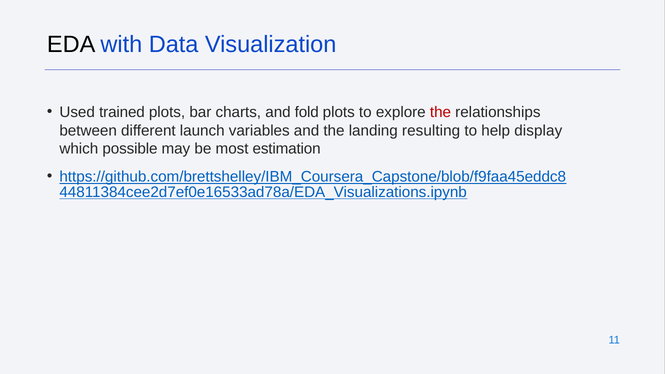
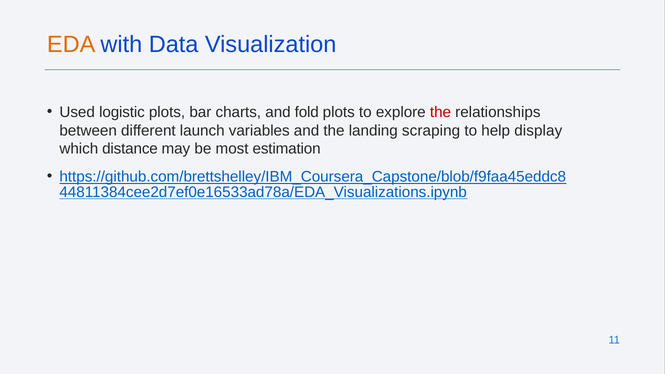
EDA colour: black -> orange (71, 44)
trained: trained -> logistic (122, 112)
resulting: resulting -> scraping (431, 131)
possible: possible -> distance (130, 149)
